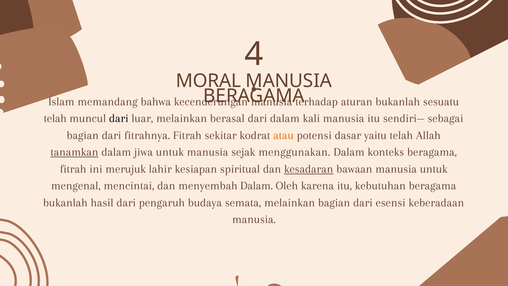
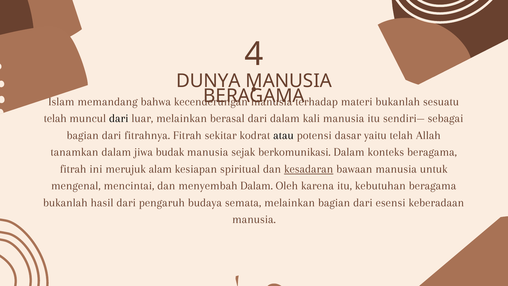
MORAL: MORAL -> DUNYA (208, 81)
aturan: aturan -> materi (357, 101)
atau colour: orange -> black (283, 135)
tanamkan underline: present -> none (74, 152)
jiwa untuk: untuk -> budak (170, 152)
menggunakan: menggunakan -> berkomunikasi (294, 152)
lahir: lahir -> alam (160, 169)
